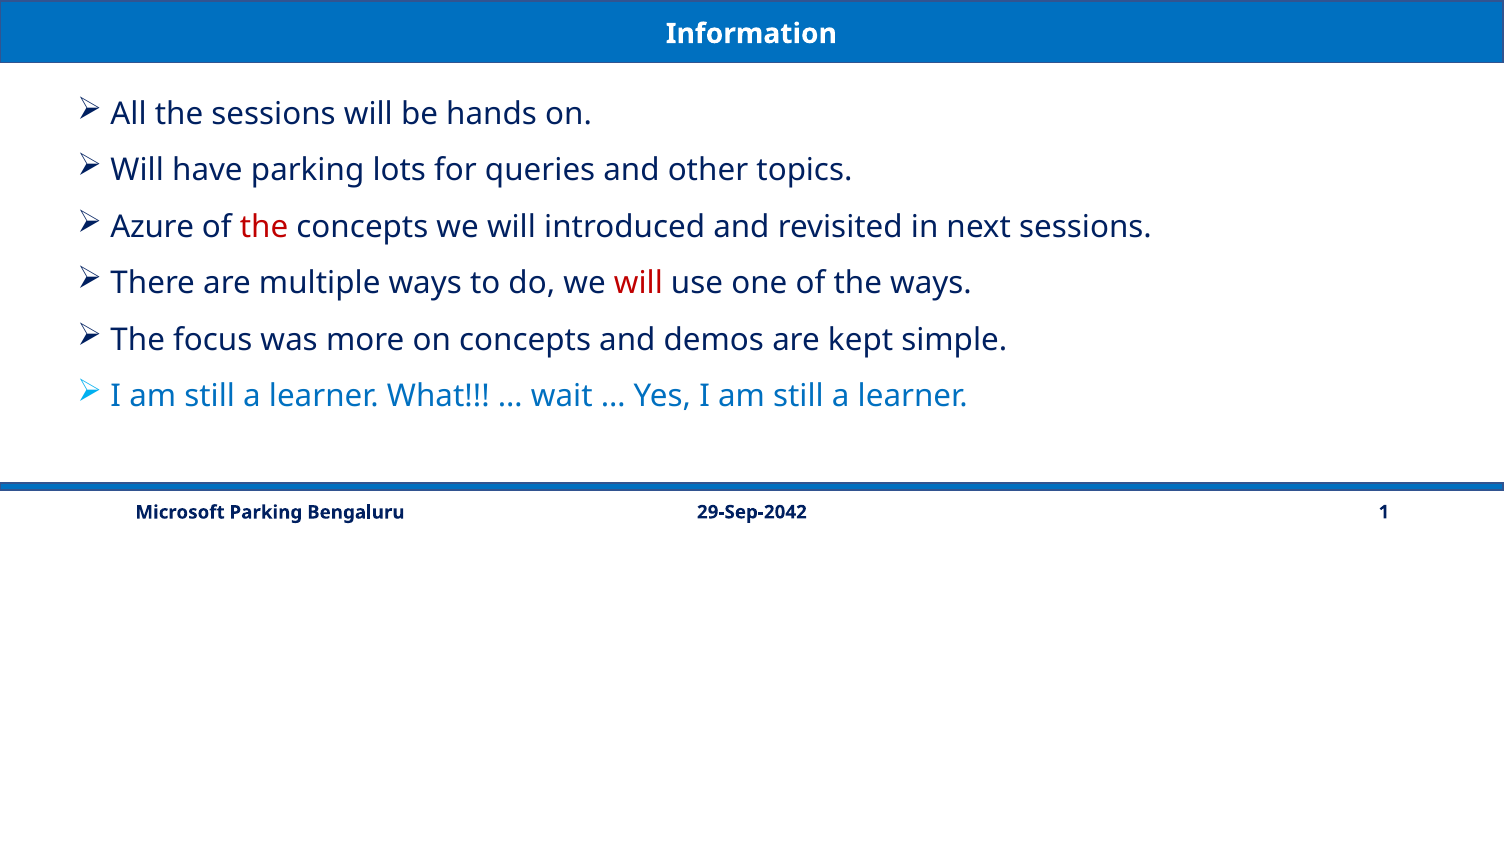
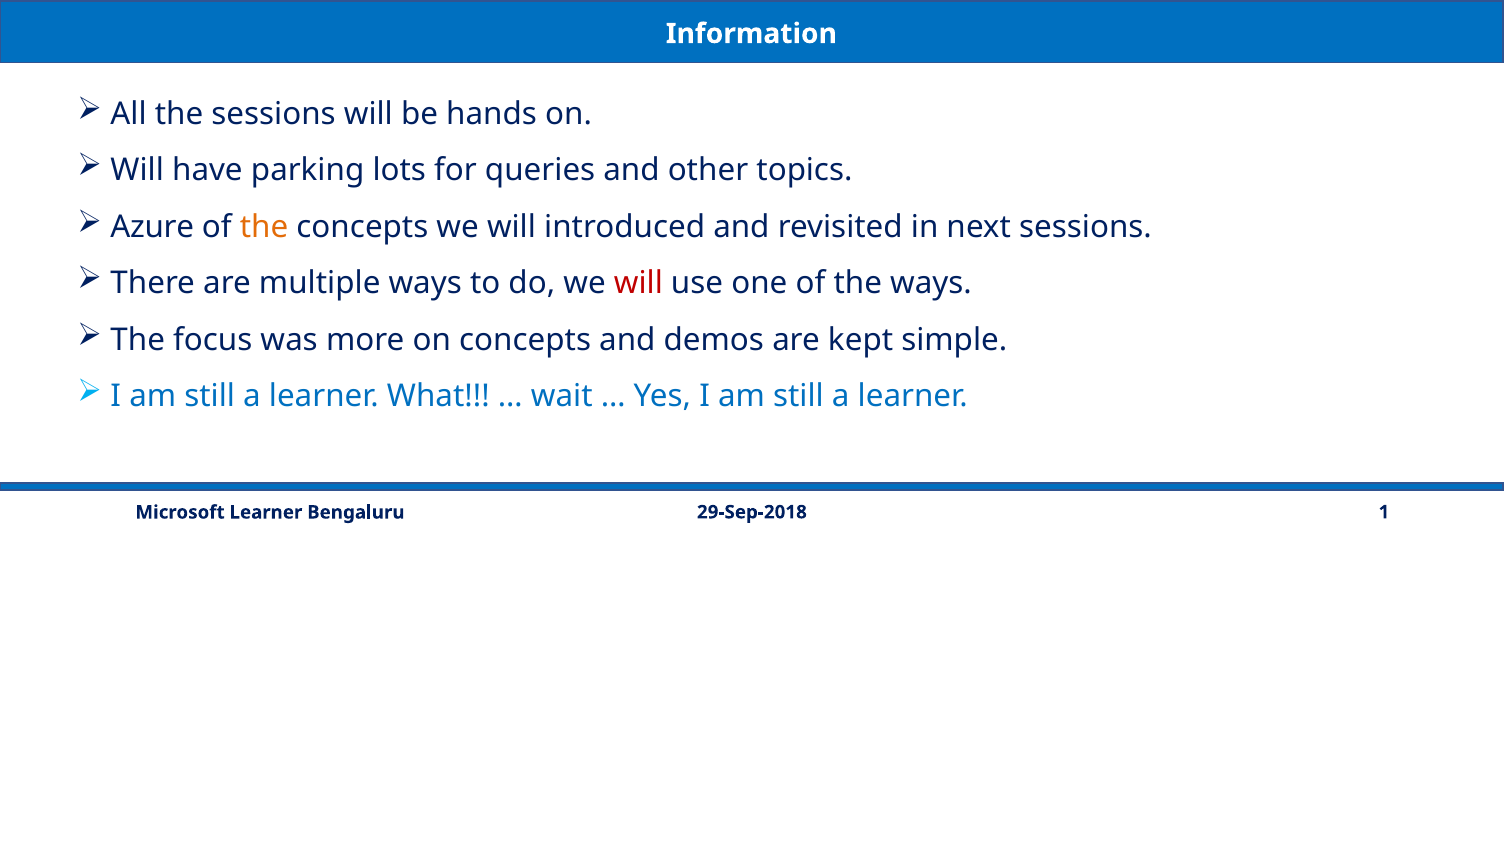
the colour: red -> orange (264, 227)
29-Sep-2042: 29-Sep-2042 -> 29-Sep-2018 (752, 512)
Microsoft Parking: Parking -> Learner (266, 512)
